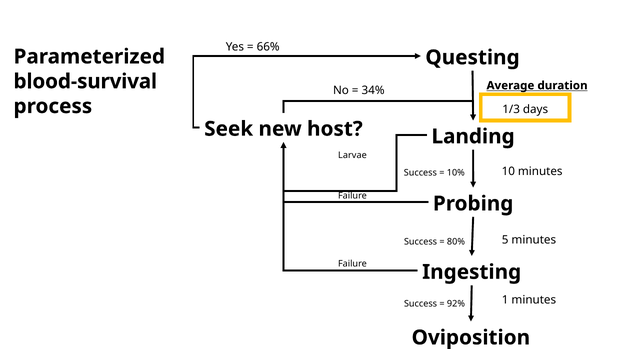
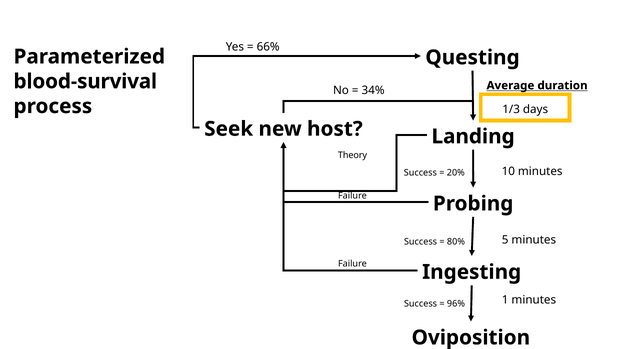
Larvae: Larvae -> Theory (352, 156)
10%: 10% -> 20% (456, 173)
92%: 92% -> 96% (456, 304)
